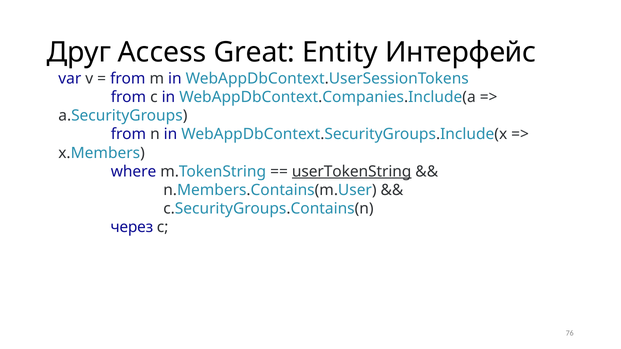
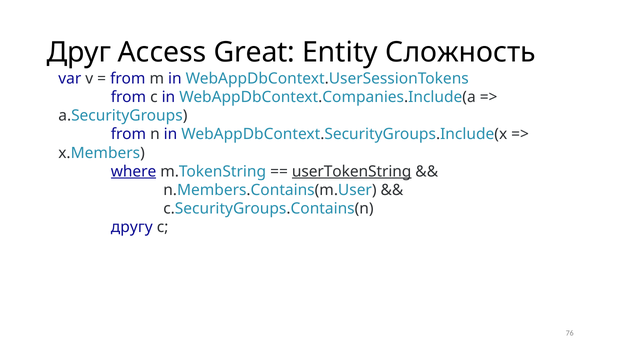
Интерфейс: Интерфейс -> Сложность (461, 52)
where underline: none -> present (134, 172)
через: через -> другу (132, 228)
